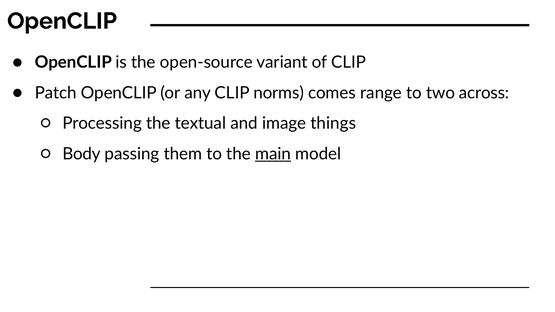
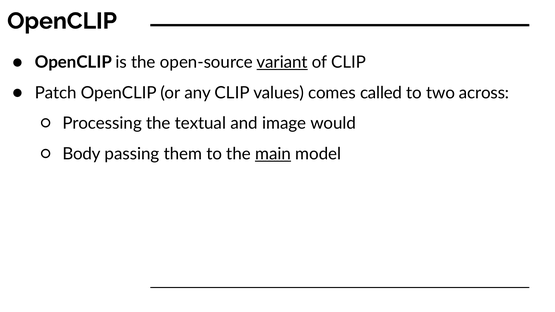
variant underline: none -> present (282, 62)
norms: norms -> values (279, 93)
range: range -> called (381, 93)
things: things -> would (333, 123)
